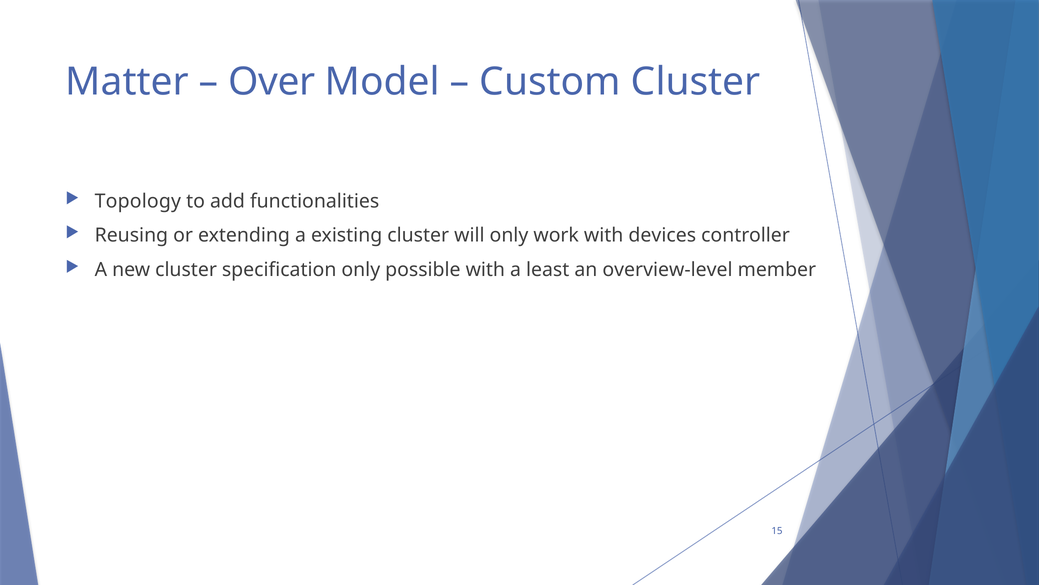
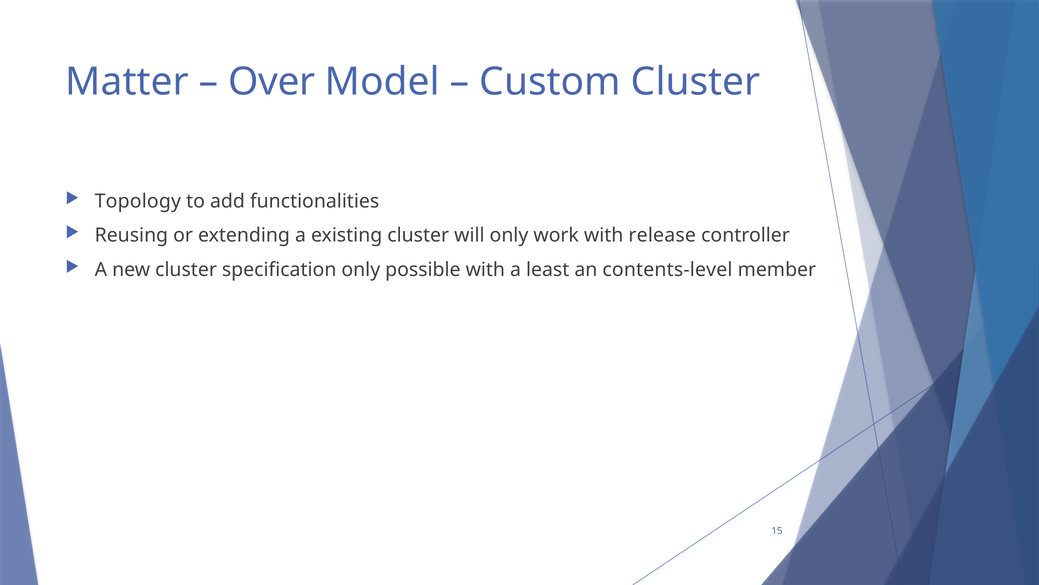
devices: devices -> release (662, 235)
overview-level: overview-level -> contents-level (667, 269)
